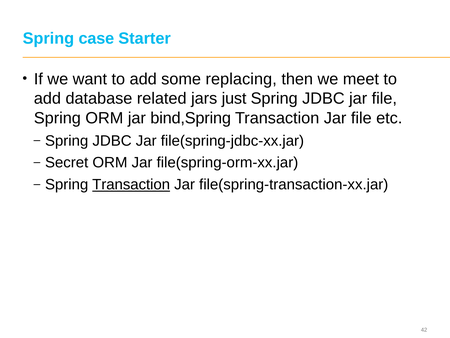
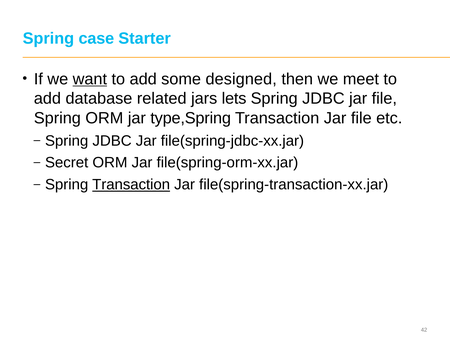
want underline: none -> present (90, 79)
replacing: replacing -> designed (241, 79)
just: just -> lets (234, 98)
bind,Spring: bind,Spring -> type,Spring (191, 118)
